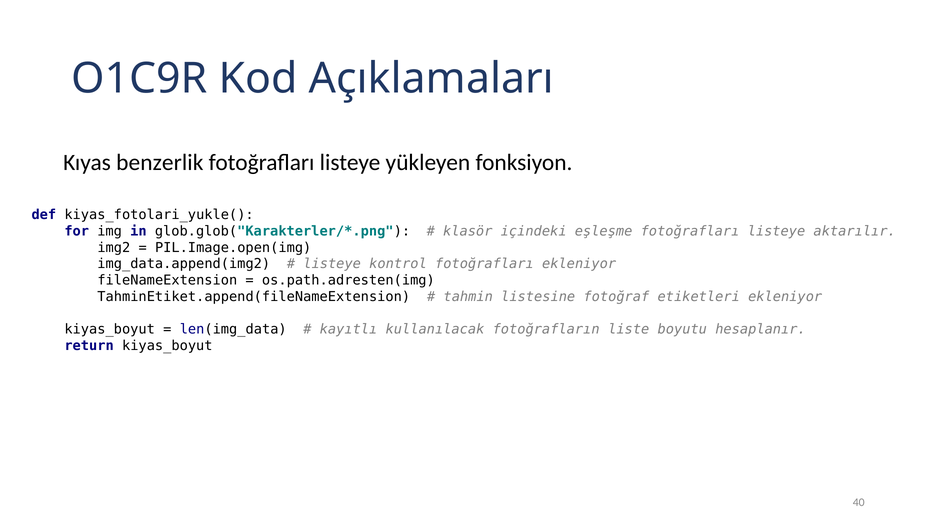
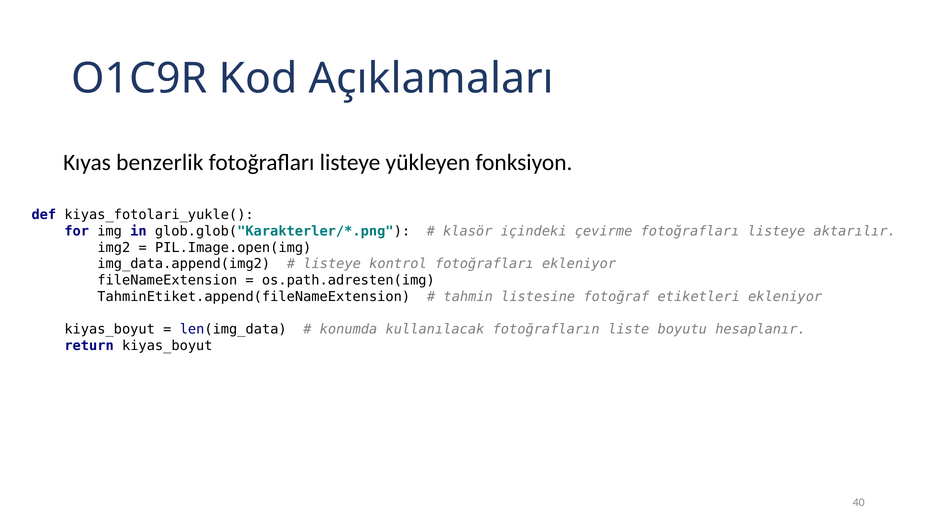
eşleşme: eşleşme -> çevirme (604, 231)
kayıtlı: kayıtlı -> konumda (349, 330)
